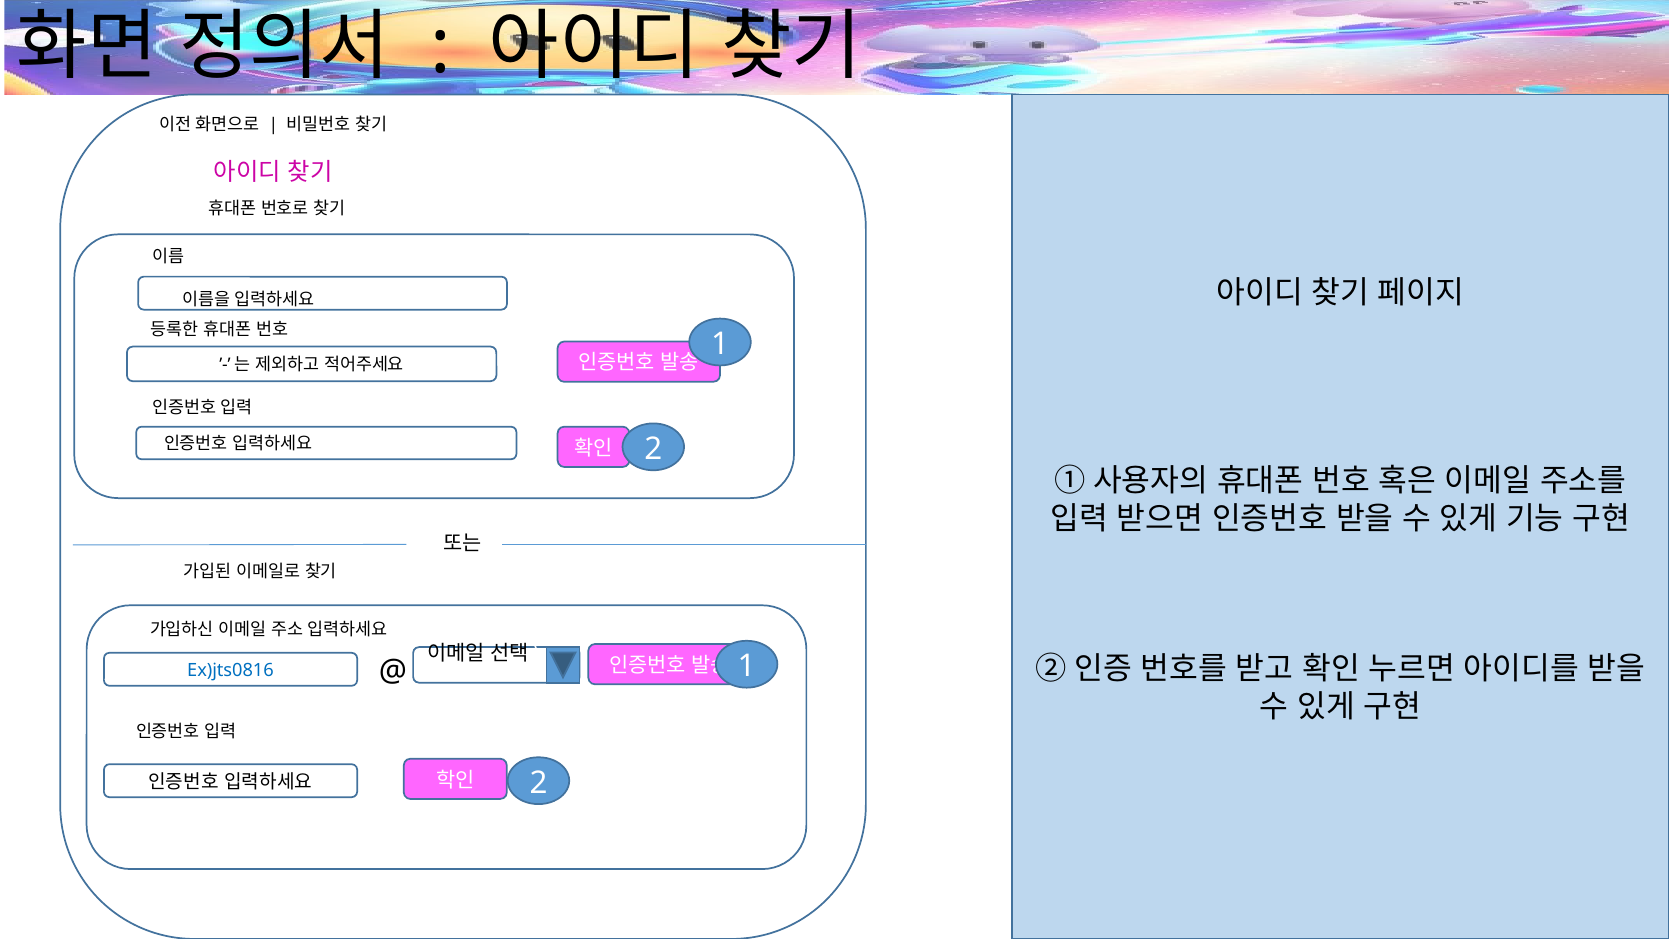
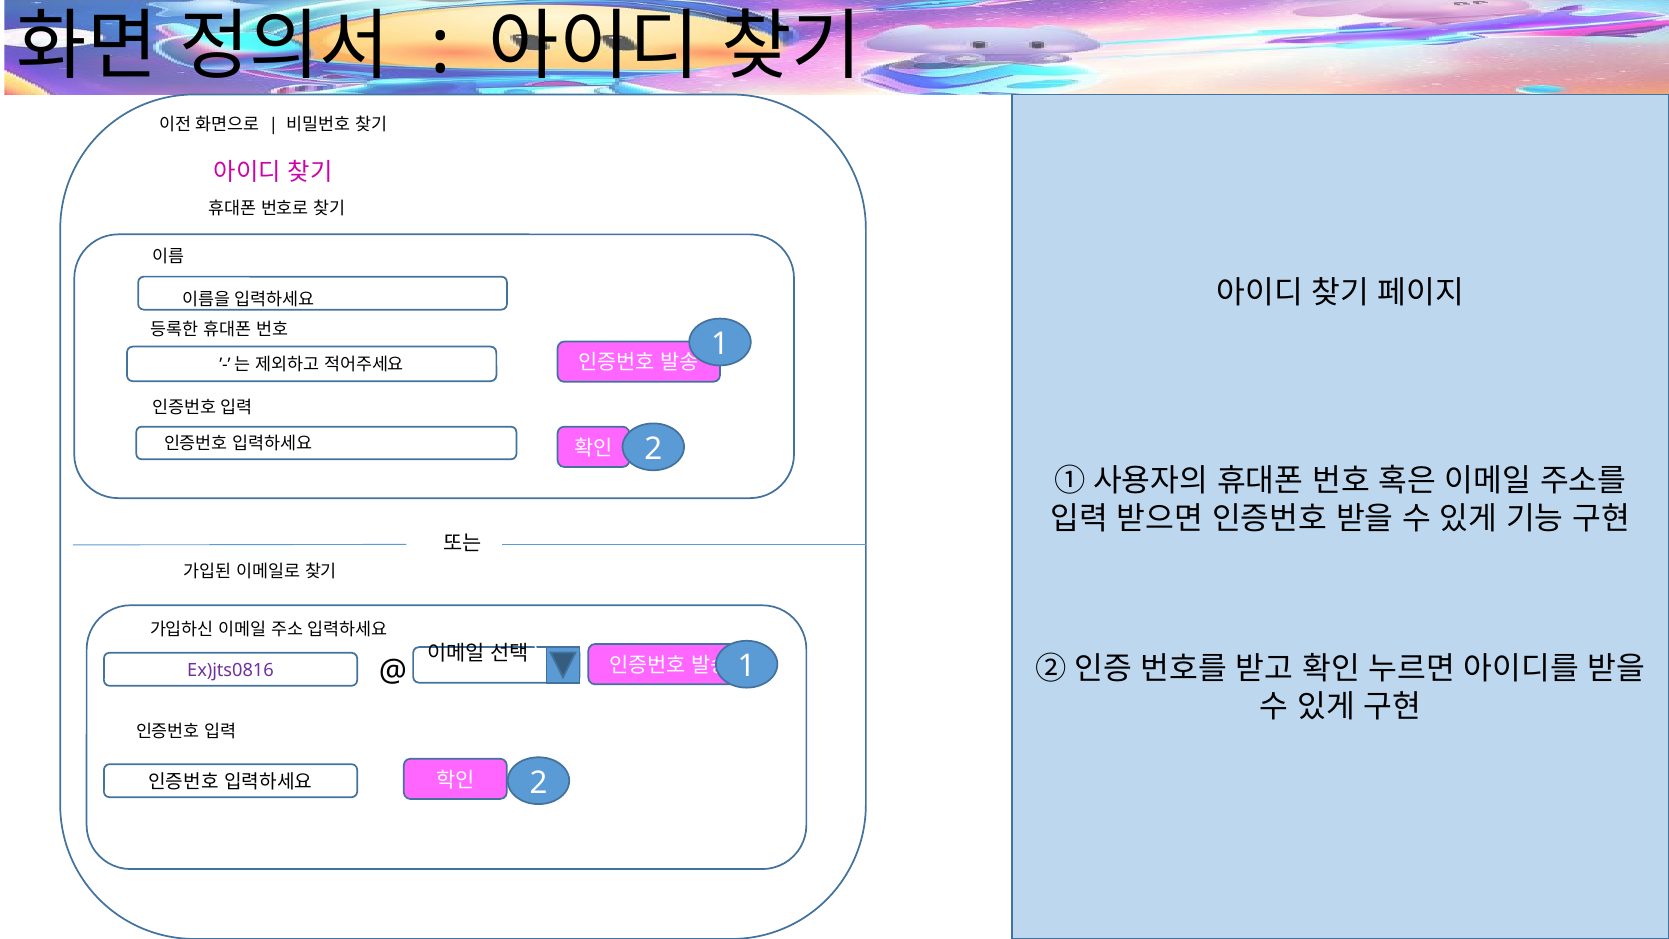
Ex)jts0816 colour: blue -> purple (230, 670)
